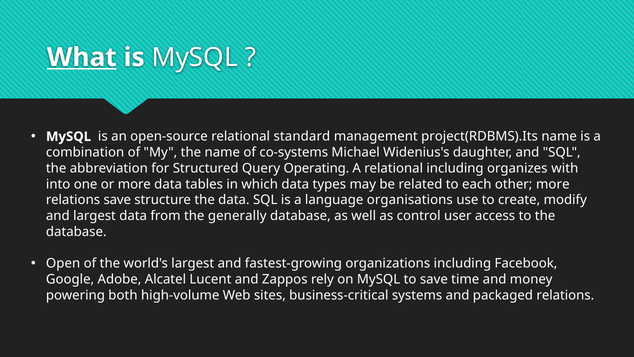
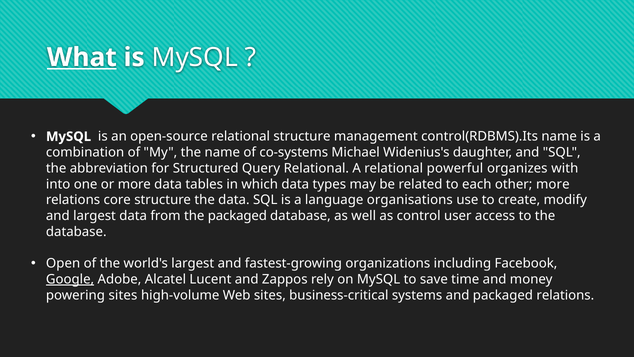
relational standard: standard -> structure (302, 136)
project(RDBMS).Its: project(RDBMS).Its -> control(RDBMS).Its (480, 136)
Query Operating: Operating -> Relational (316, 168)
relational including: including -> powerful (455, 168)
relations save: save -> core (117, 200)
the generally: generally -> packaged (237, 216)
Google underline: none -> present (70, 279)
powering both: both -> sites (123, 295)
